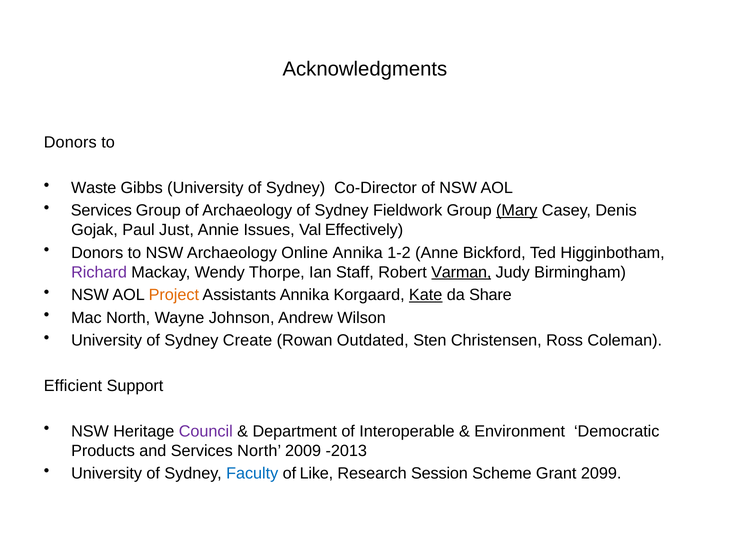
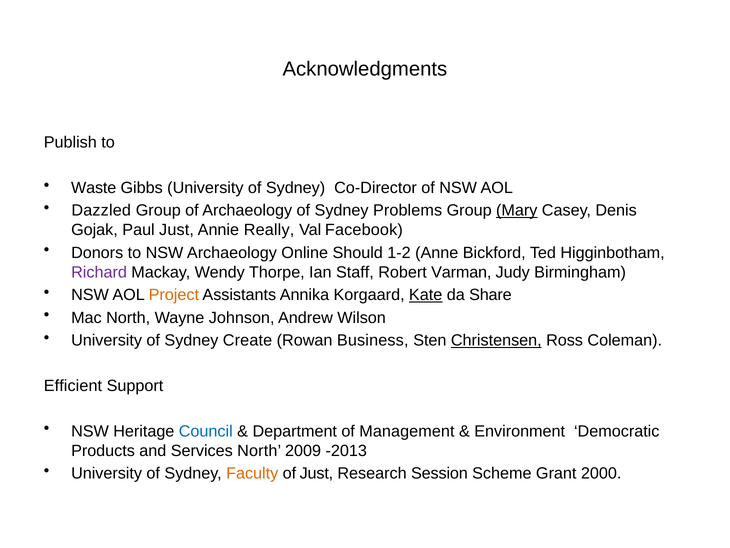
Donors: Donors -> Publish (70, 142)
Services: Services -> Dazzled (101, 210)
Fieldwork: Fieldwork -> Problems (408, 210)
Issues: Issues -> Really (269, 230)
Effectively: Effectively -> Facebook (364, 230)
Online Annika: Annika -> Should (358, 253)
Varman underline: present -> none (461, 272)
Outdated: Outdated -> Business (373, 340)
Christensen underline: none -> present (496, 340)
Council colour: purple -> blue (206, 431)
Interoperable: Interoperable -> Management (407, 431)
Faculty colour: blue -> orange (252, 473)
of Like: Like -> Just (316, 473)
2099: 2099 -> 2000 (601, 473)
